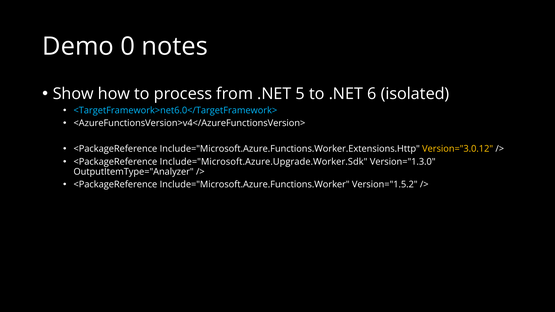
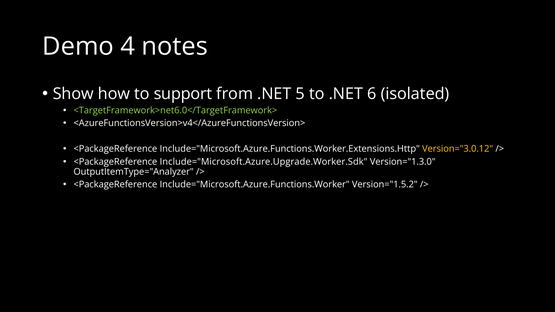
0: 0 -> 4 (128, 47)
process: process -> support (183, 94)
<TargetFramework>net6.0</TargetFramework> colour: light blue -> light green (175, 110)
